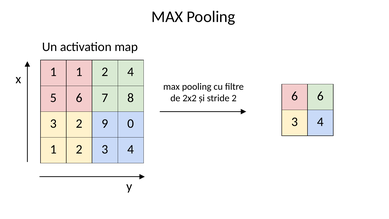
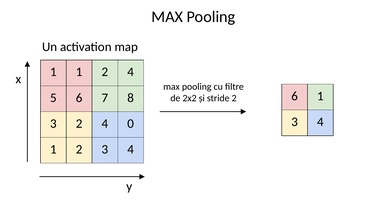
6 6: 6 -> 1 (320, 96)
3 2 9: 9 -> 4 (105, 123)
